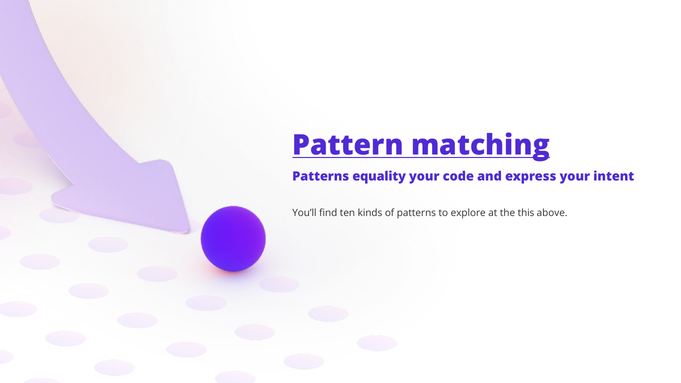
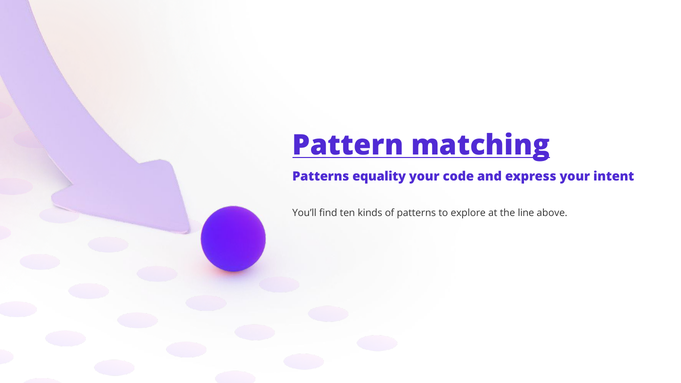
this: this -> line (526, 213)
